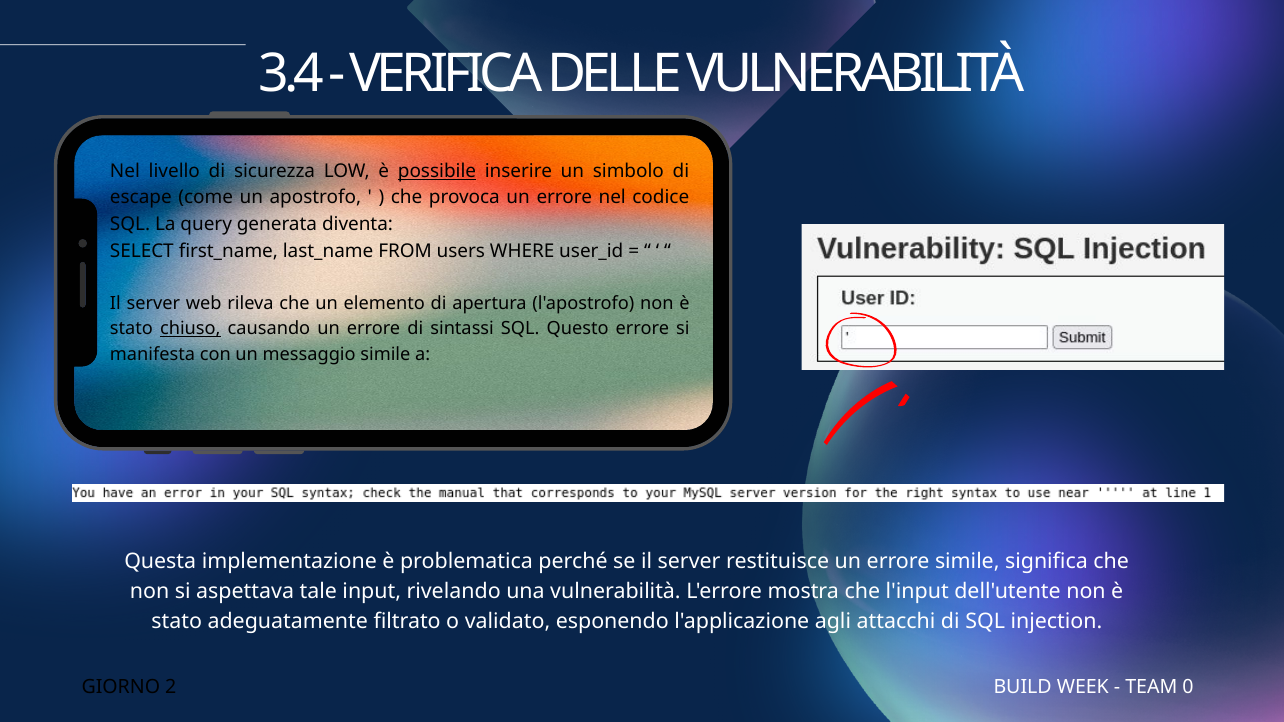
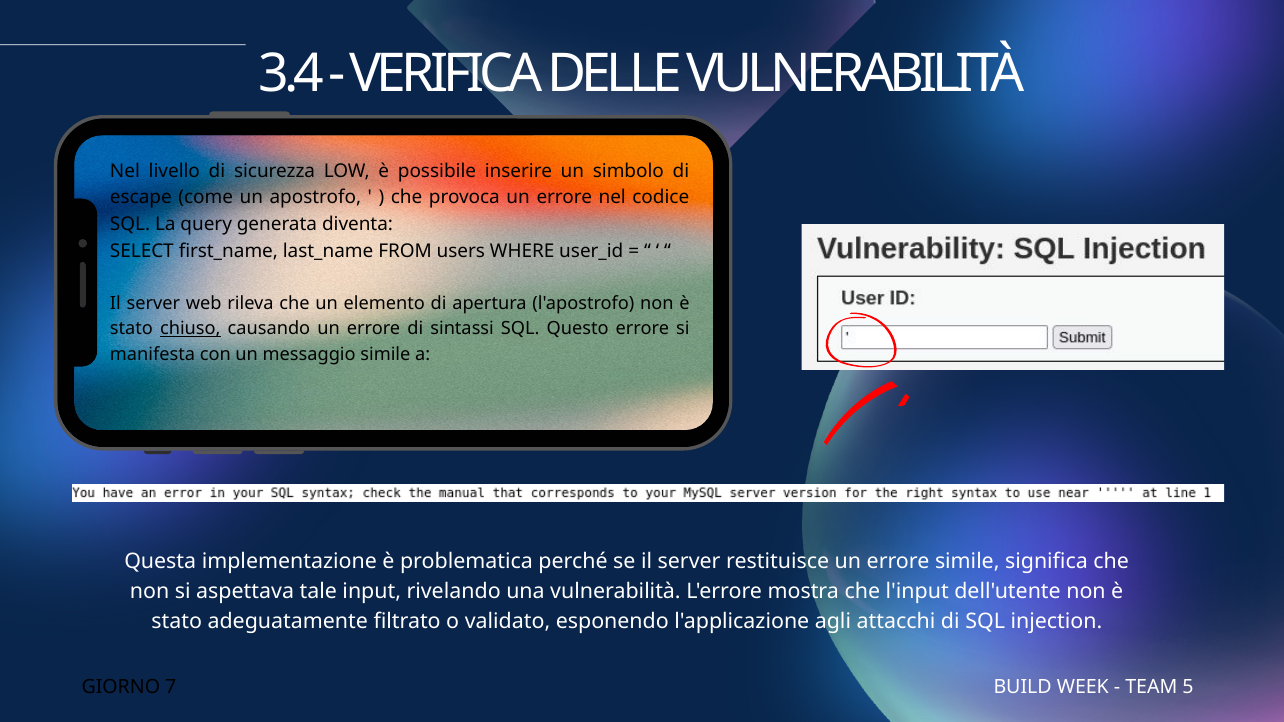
possibile underline: present -> none (437, 171)
2: 2 -> 7 (171, 687)
0: 0 -> 5 (1188, 687)
